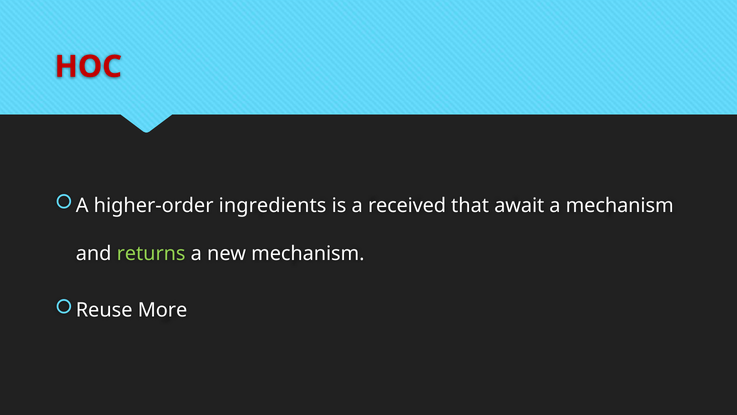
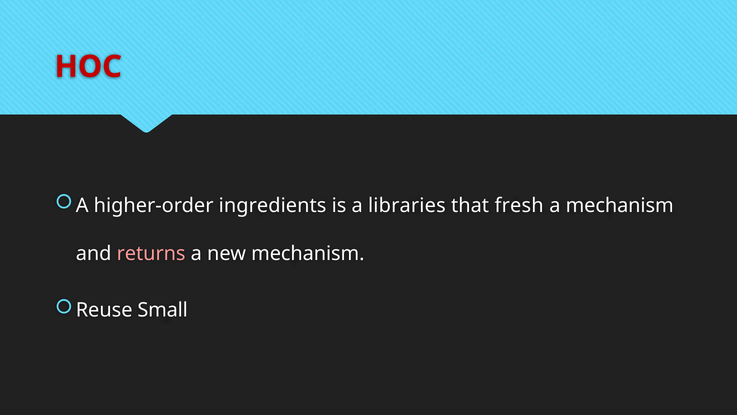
received: received -> libraries (407, 205)
await: await -> fresh (519, 205)
returns colour: light green -> pink (151, 253)
More: More -> Small (163, 310)
